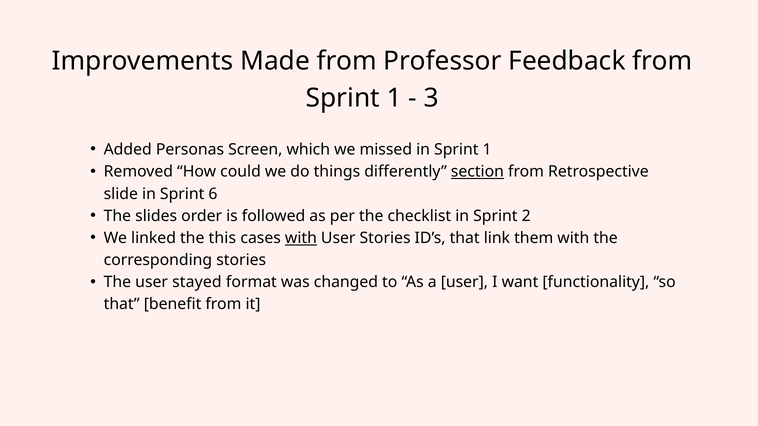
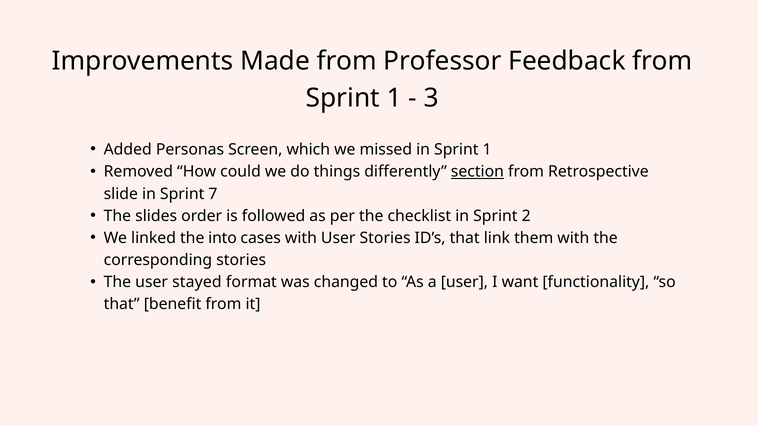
6: 6 -> 7 (213, 194)
this: this -> into (223, 238)
with underline: present -> none (301, 238)
